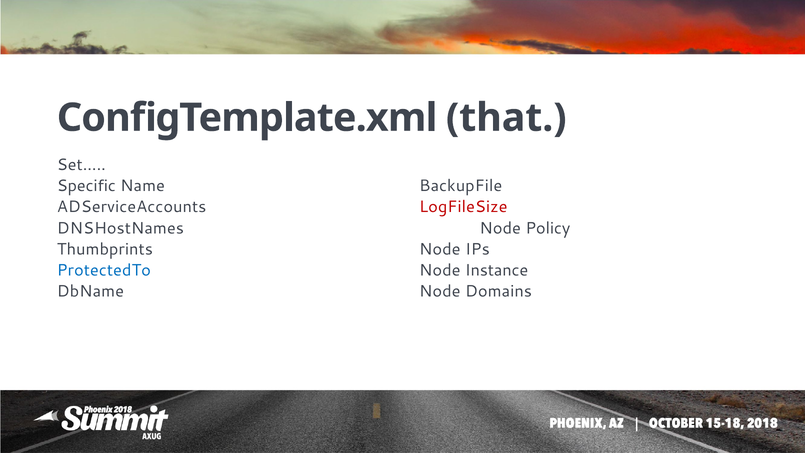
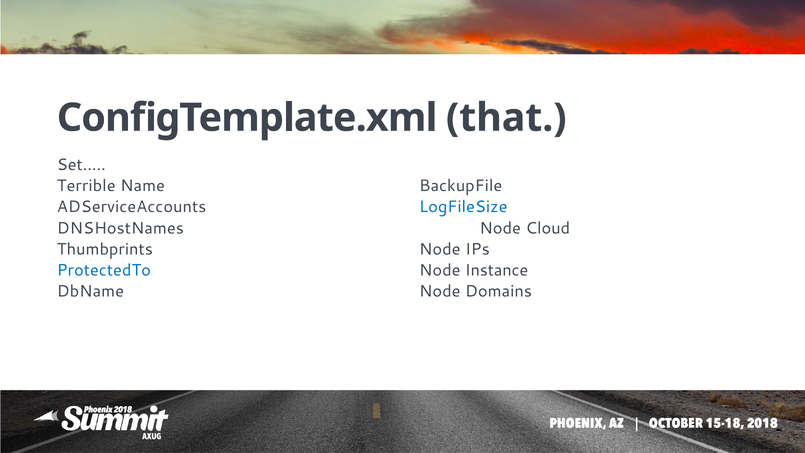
Specific: Specific -> Terrible (86, 186)
LogFileSize colour: red -> blue (463, 207)
Policy: Policy -> Cloud (548, 228)
